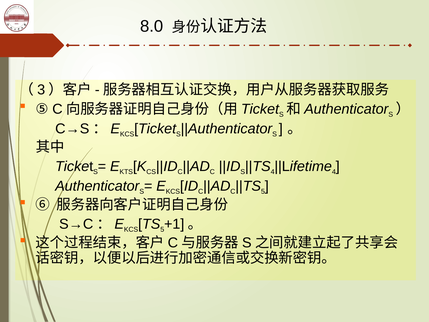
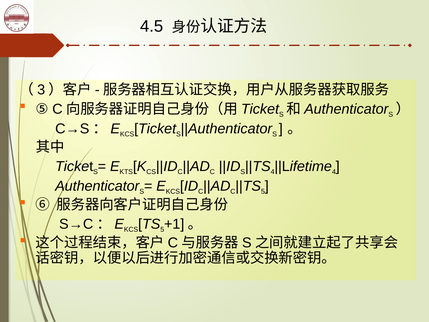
8.0: 8.0 -> 4.5 (152, 26)
